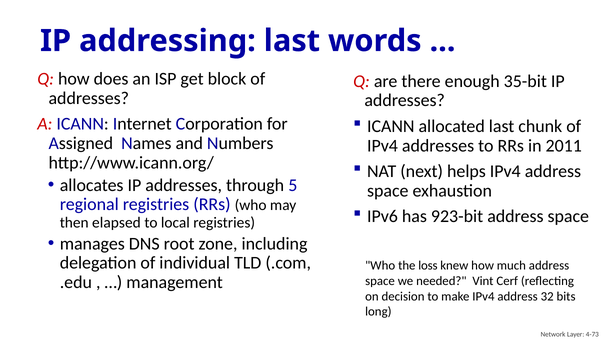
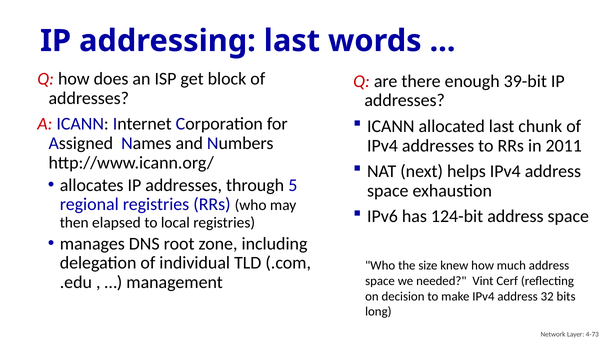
35-bit: 35-bit -> 39-bit (525, 81)
923-bit: 923-bit -> 124-bit (457, 216)
loss: loss -> size (428, 266)
